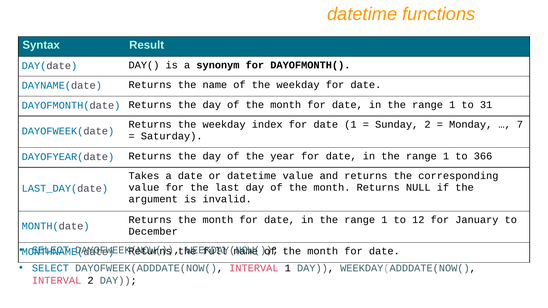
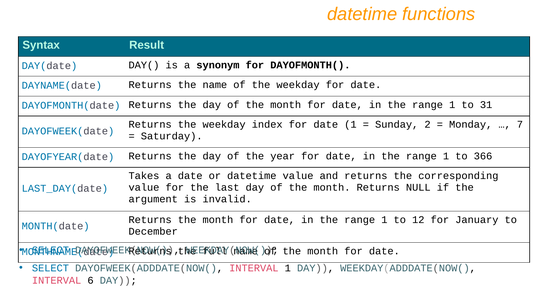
INTERVAL 2: 2 -> 6 (91, 281)
